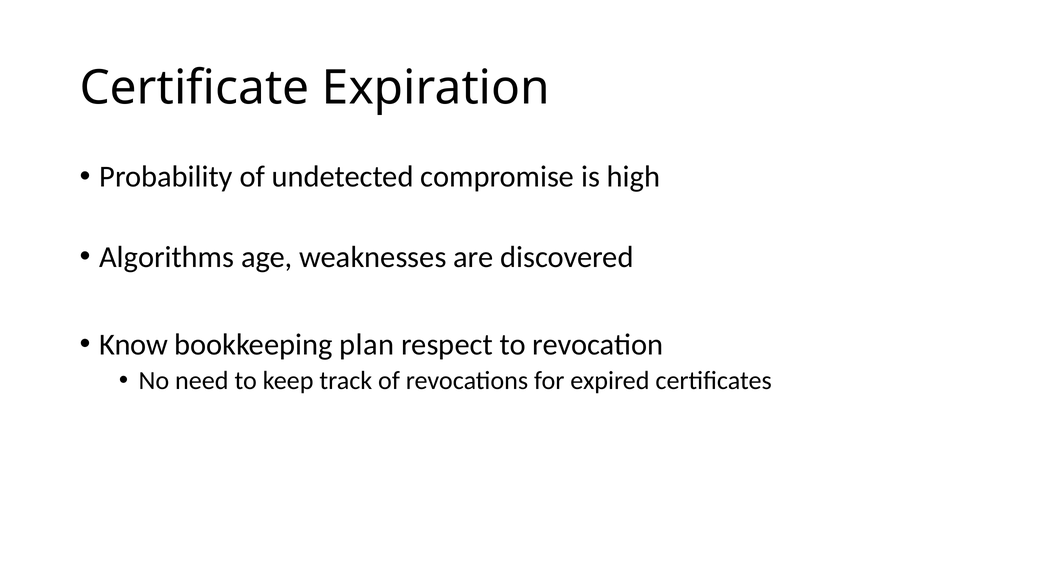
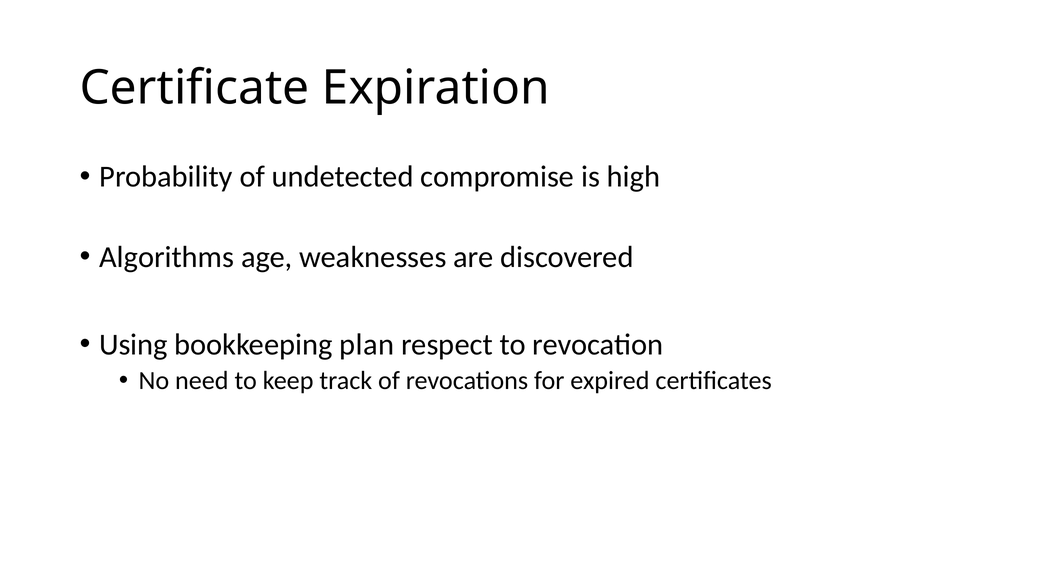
Know: Know -> Using (133, 345)
